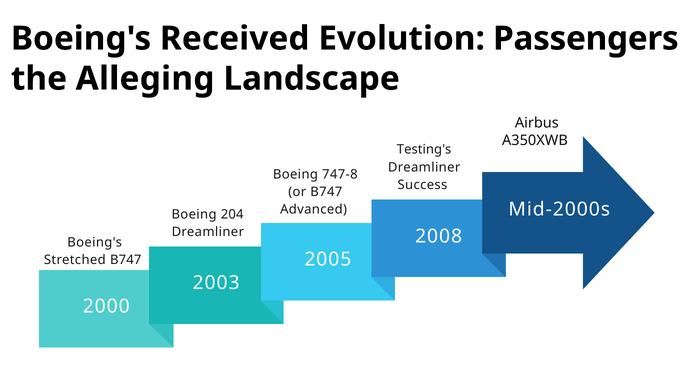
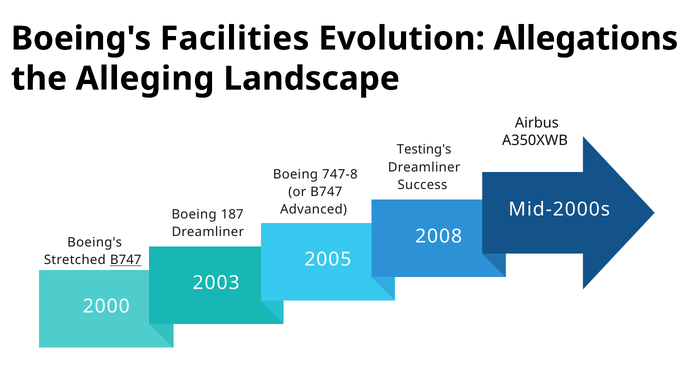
Received: Received -> Facilities (235, 39)
Passengers: Passengers -> Allegations (586, 39)
204: 204 -> 187 (232, 215)
B747 underline: none -> present (126, 260)
